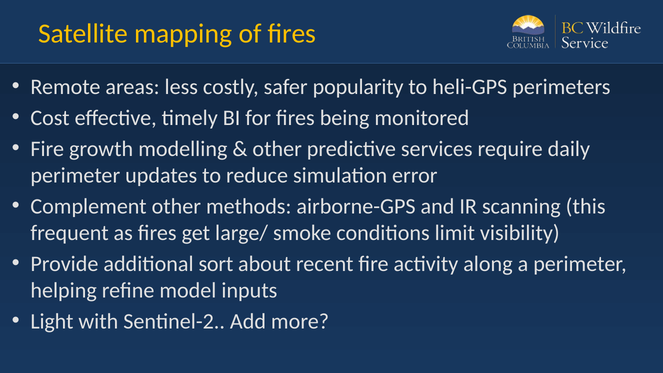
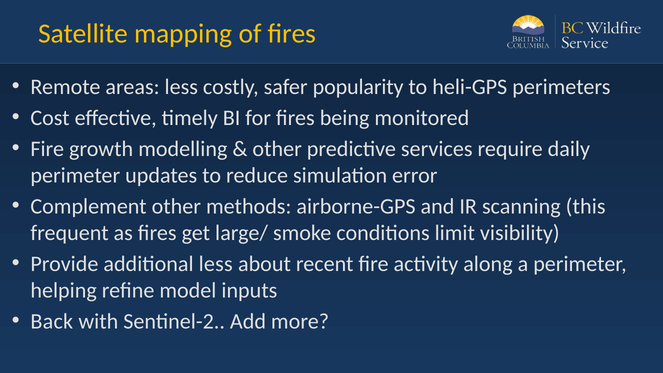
additional sort: sort -> less (216, 264)
Light: Light -> Back (52, 321)
